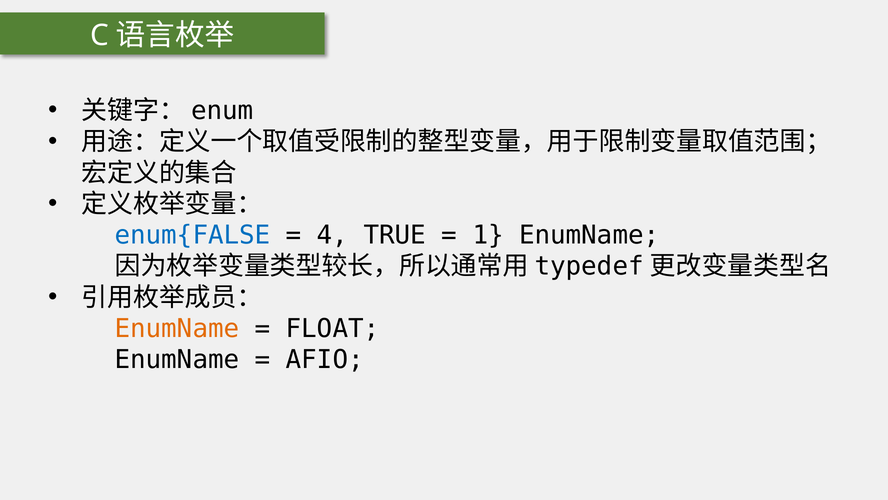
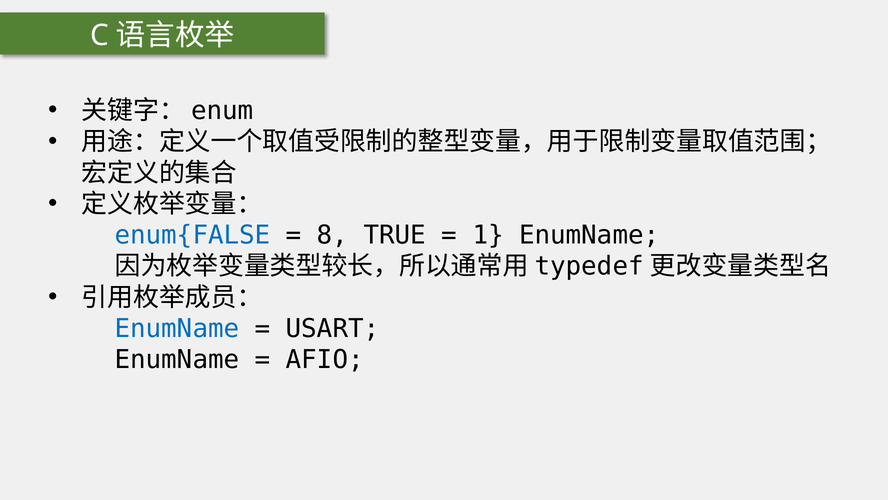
4: 4 -> 8 (333, 235)
EnumName colour: orange -> blue (177, 328)
FLOAT: FLOAT -> USART (333, 328)
